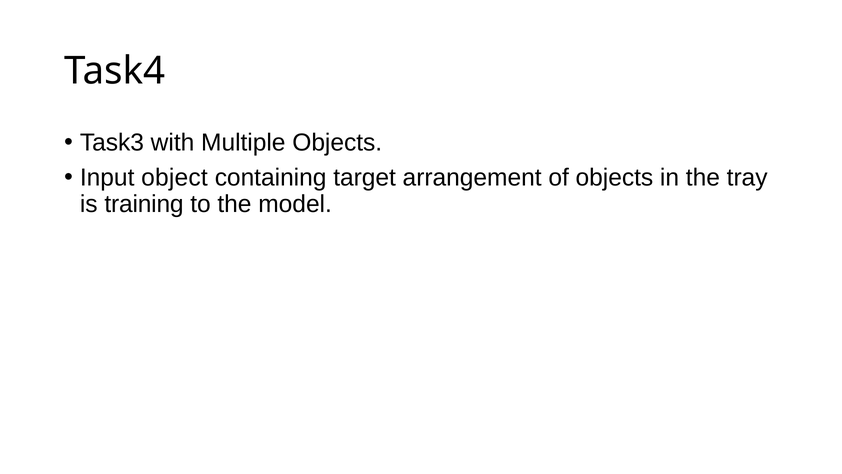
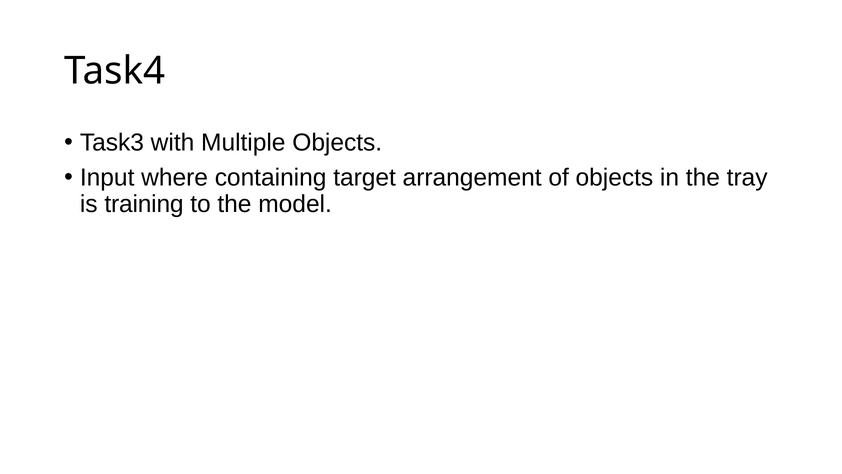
object: object -> where (175, 178)
